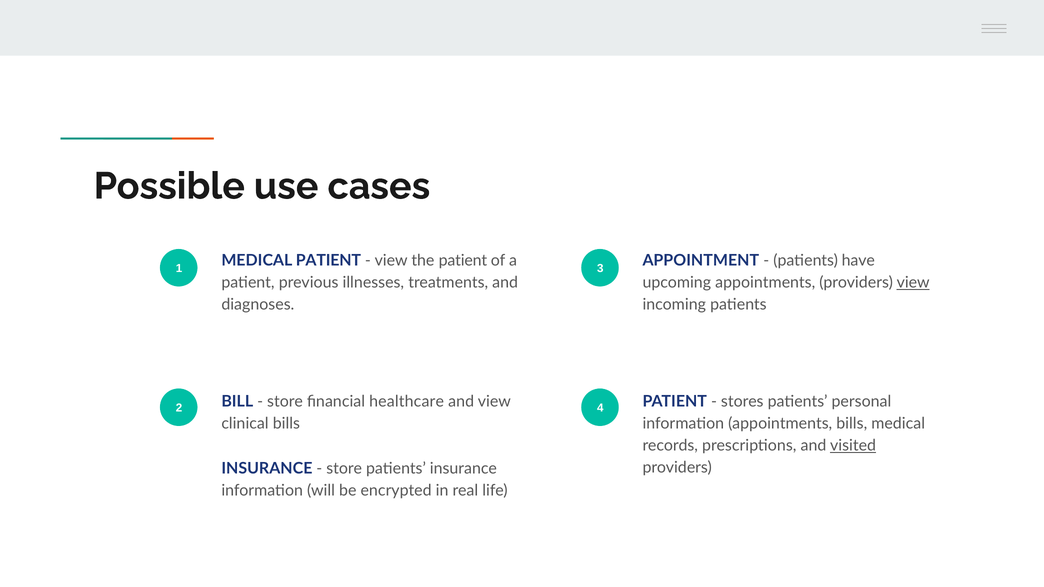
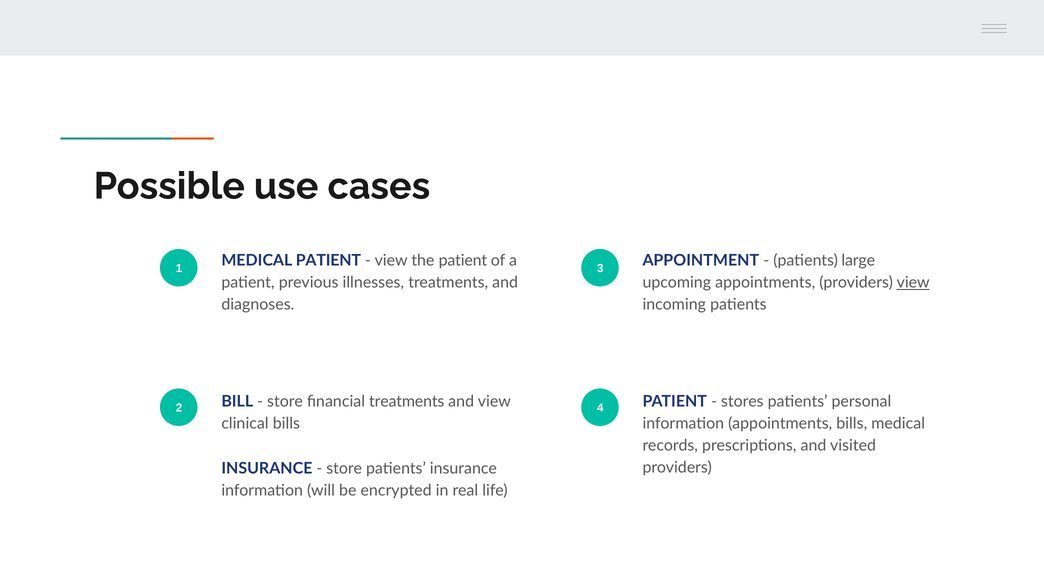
have: have -> large (858, 261)
financial healthcare: healthcare -> treatments (407, 402)
visited underline: present -> none (853, 446)
